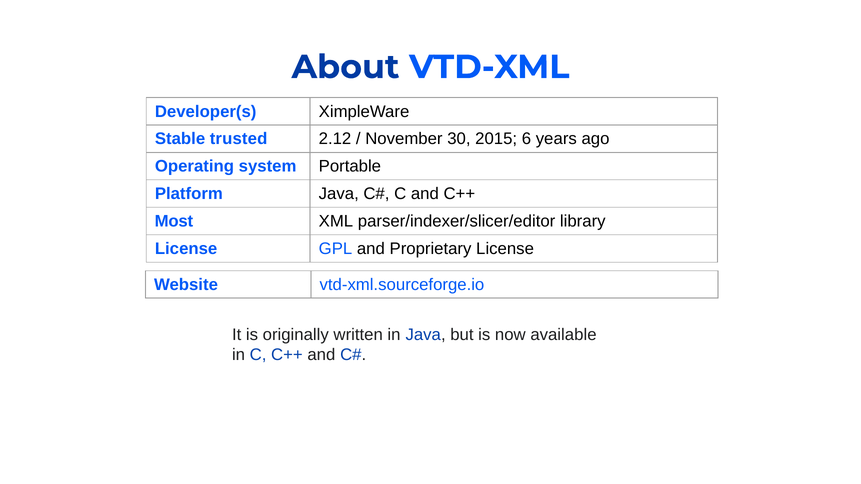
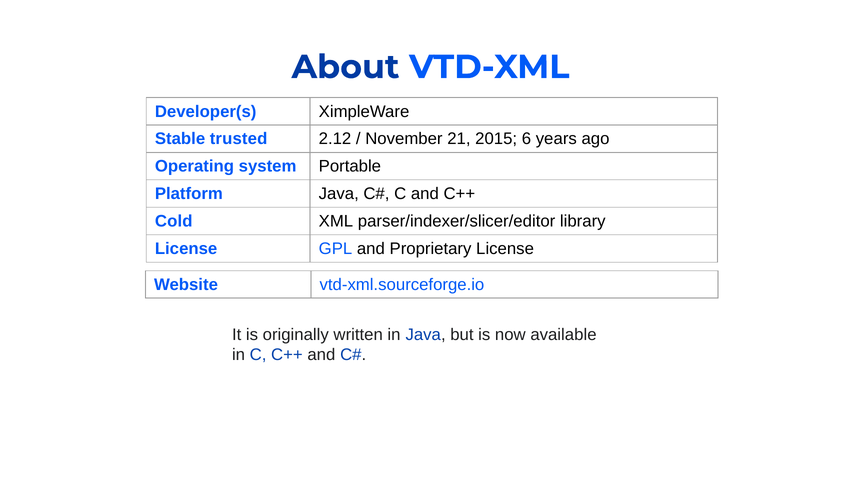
30: 30 -> 21 (459, 139)
Most: Most -> Cold (174, 221)
